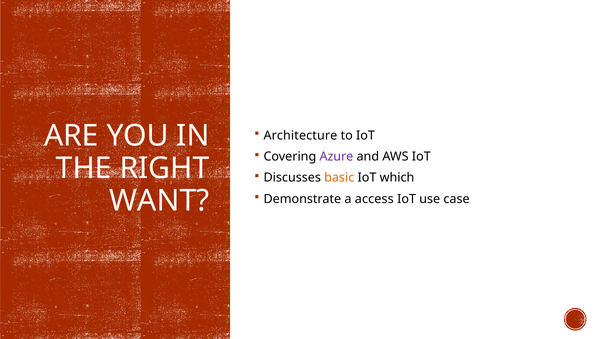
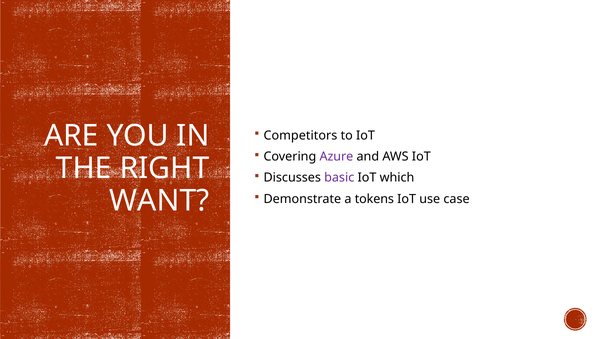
Architecture: Architecture -> Competitors (300, 136)
basic colour: orange -> purple (339, 178)
access: access -> tokens (374, 199)
